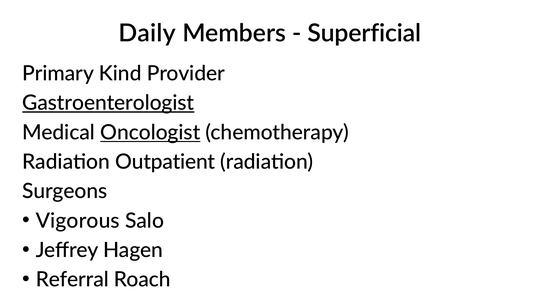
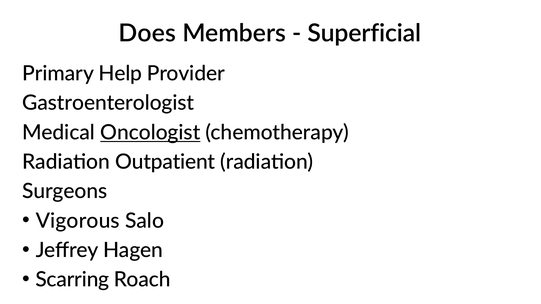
Daily: Daily -> Does (147, 34)
Kind: Kind -> Help (120, 74)
Gastroenterologist underline: present -> none (108, 103)
Referral: Referral -> Scarring (72, 280)
